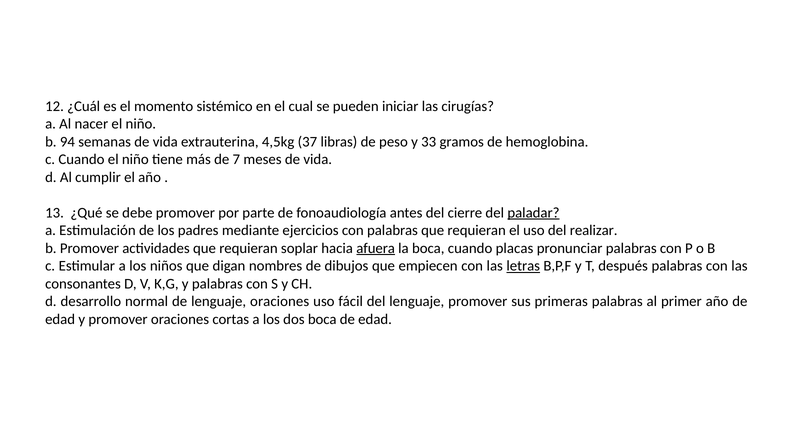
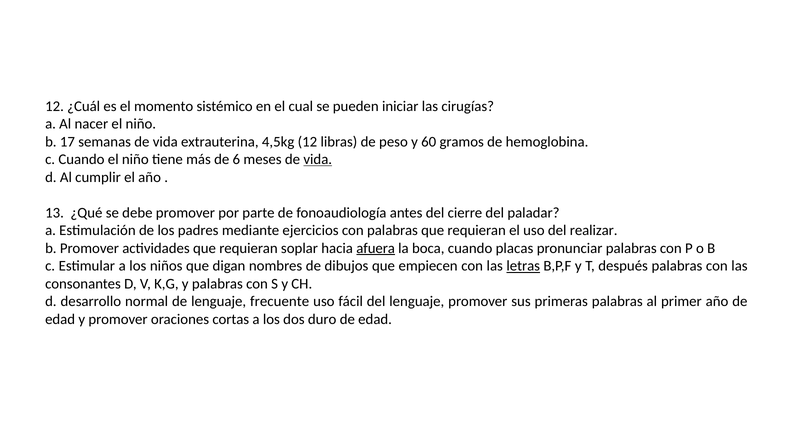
94: 94 -> 17 (67, 142)
4,5kg 37: 37 -> 12 (307, 142)
33: 33 -> 60 (429, 142)
7: 7 -> 6 (236, 160)
vida underline: none -> present (318, 160)
paladar underline: present -> none (533, 213)
lenguaje oraciones: oraciones -> frecuente (280, 302)
dos boca: boca -> duro (322, 320)
